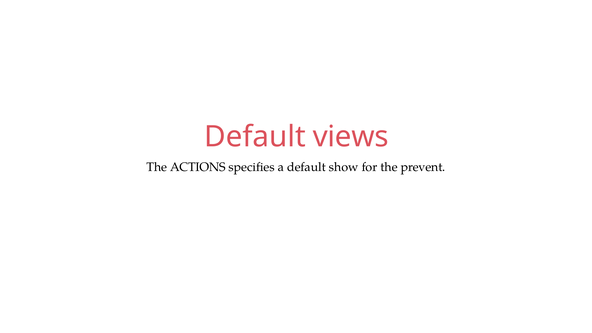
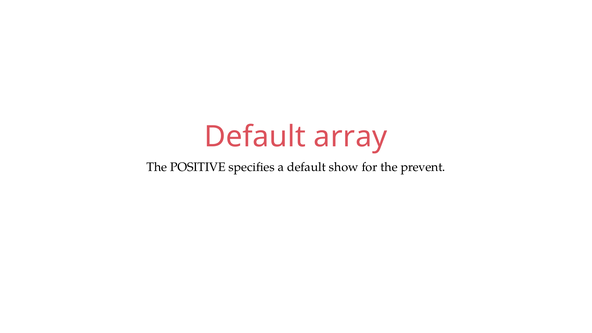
views: views -> array (350, 137)
ACTIONS: ACTIONS -> POSITIVE (198, 167)
